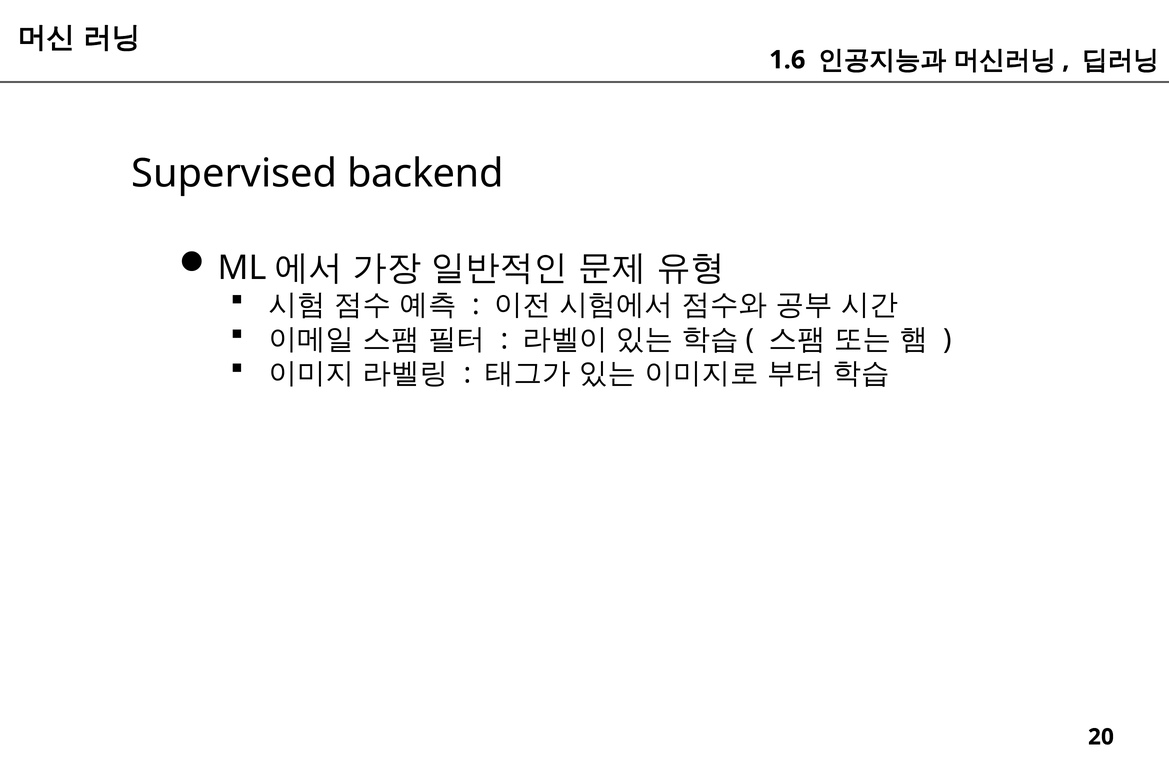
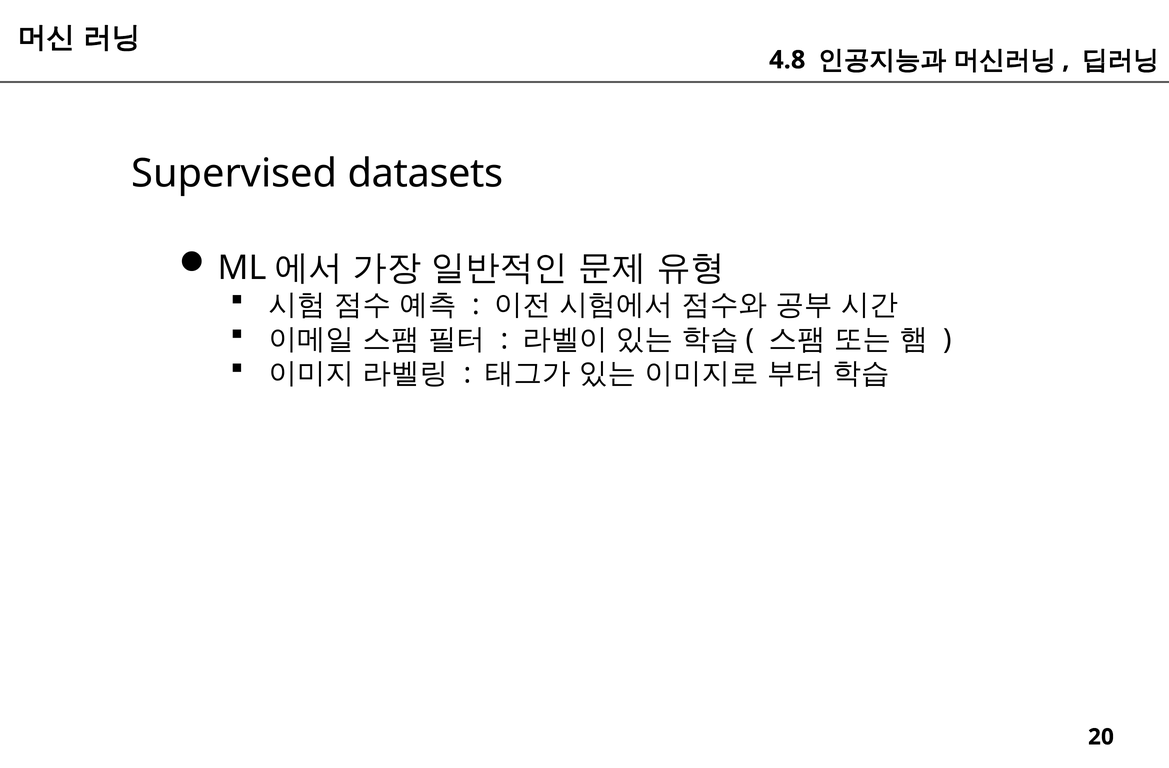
1.6: 1.6 -> 4.8 (787, 60)
backend: backend -> datasets (425, 174)
